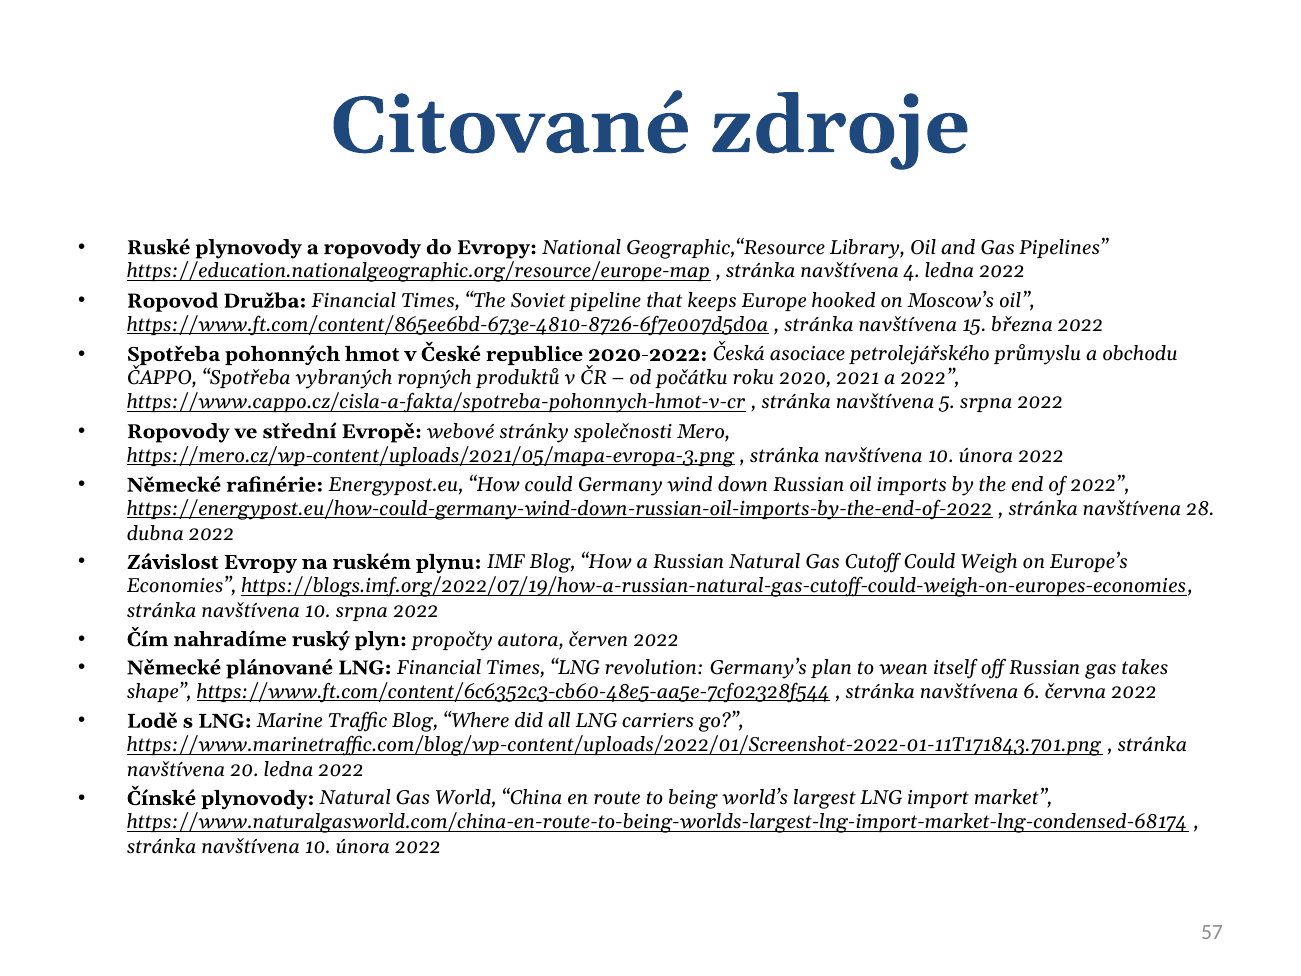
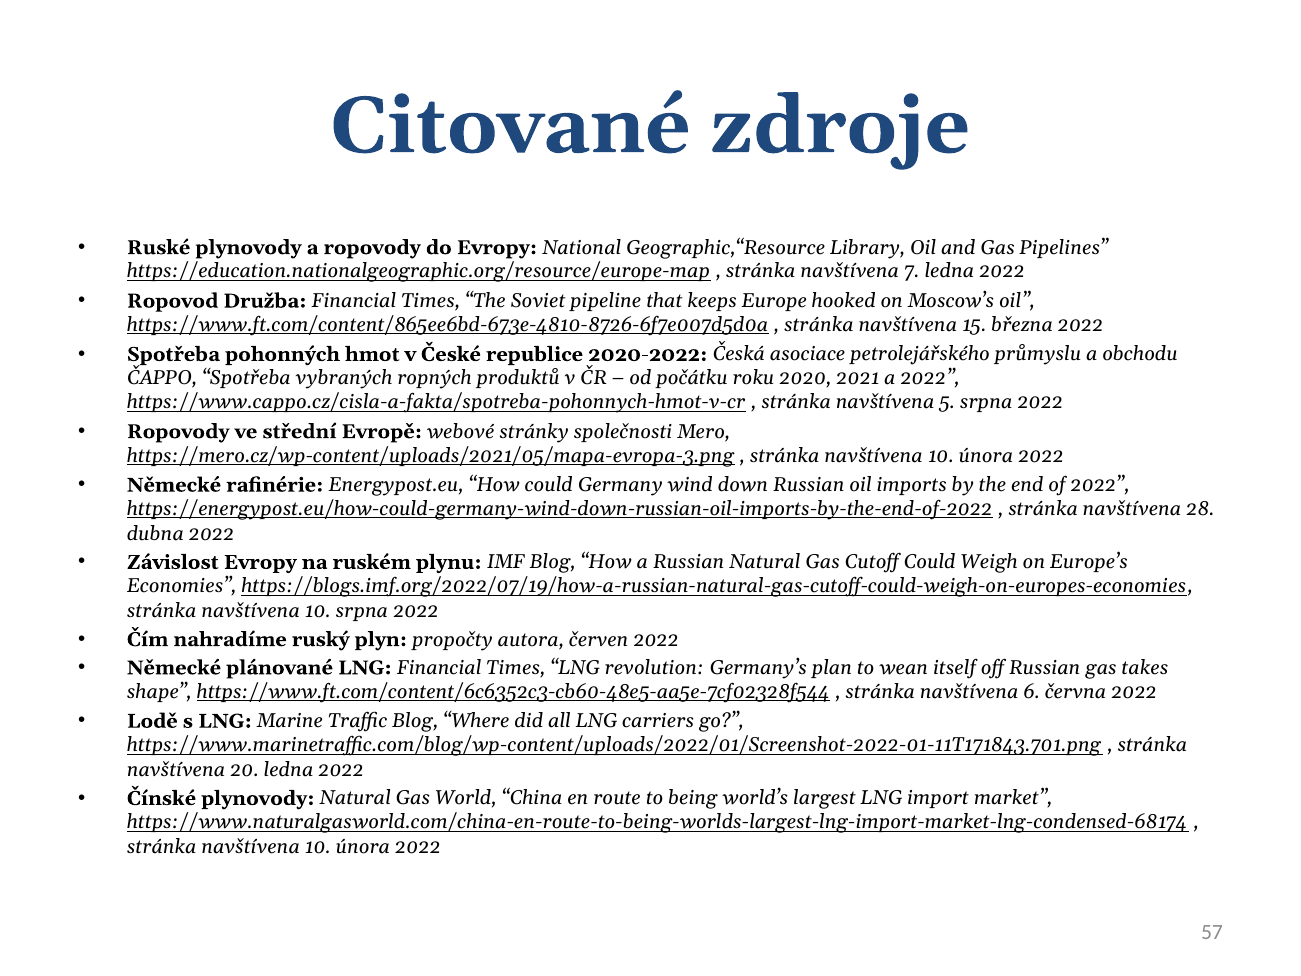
4: 4 -> 7 (912, 271)
